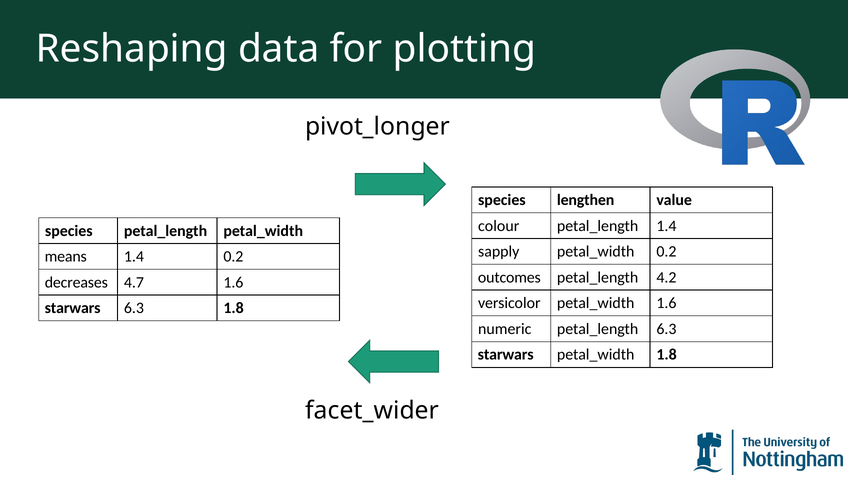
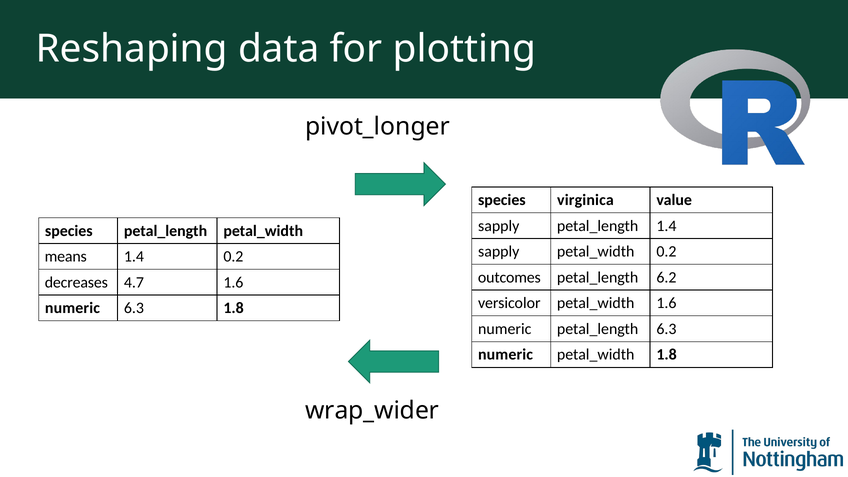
lengthen: lengthen -> virginica (585, 200)
colour: colour -> sapply (499, 226)
4.2: 4.2 -> 6.2 (666, 277)
starwars: starwars -> numeric (72, 308)
starwars: starwars -> numeric (506, 355)
facet_wider: facet_wider -> wrap_wider (372, 411)
